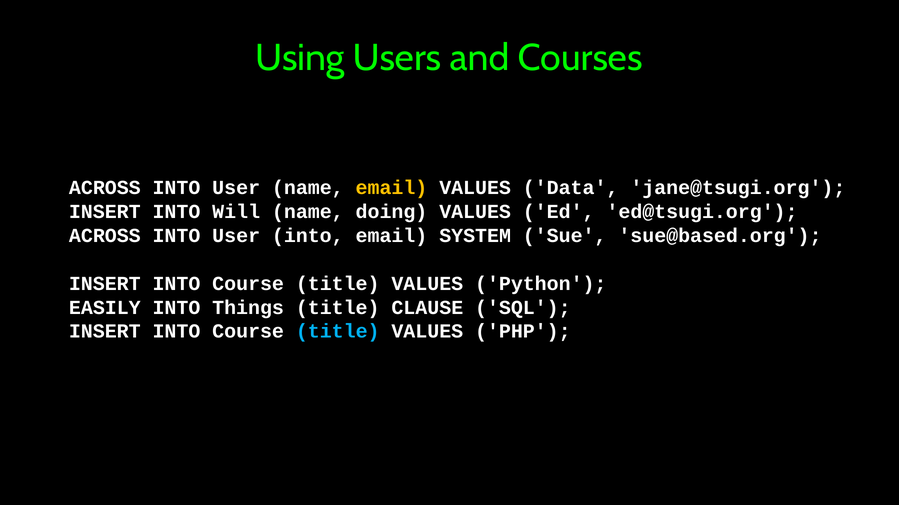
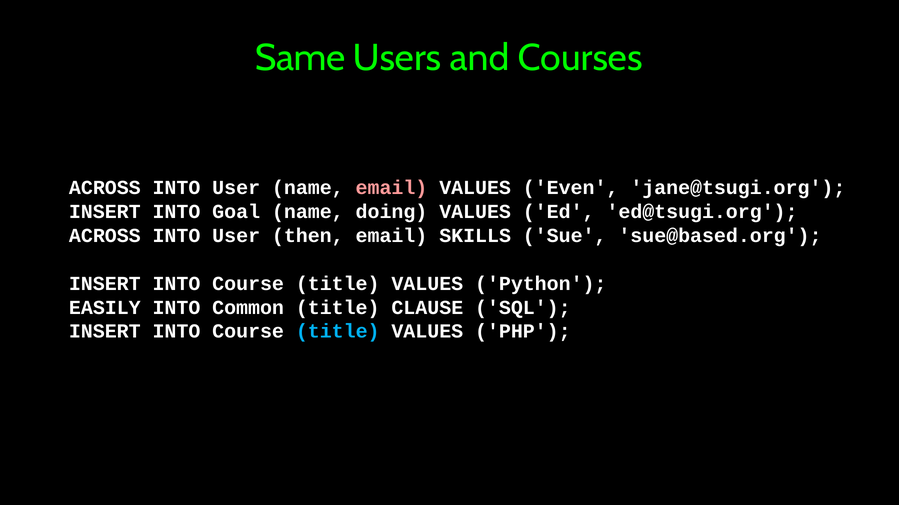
Using: Using -> Same (300, 58)
email colour: yellow -> pink (391, 188)
Data: Data -> Even (571, 188)
Will: Will -> Goal (236, 212)
User into: into -> then (308, 236)
SYSTEM: SYSTEM -> SKILLS (475, 236)
Things: Things -> Common (248, 308)
